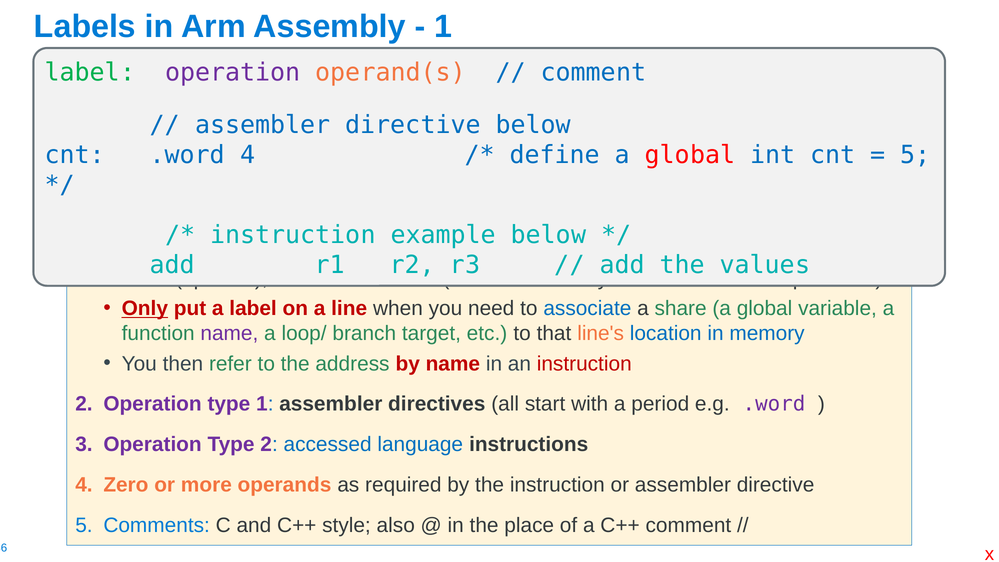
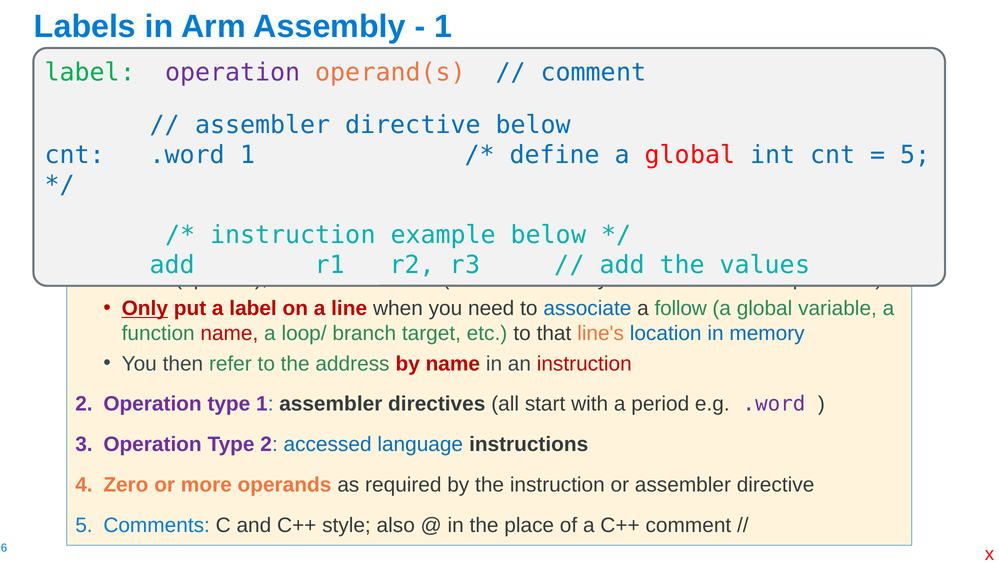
.word 4: 4 -> 1 (248, 155)
share: share -> follow (681, 308)
name colour: purple -> red (229, 333)
